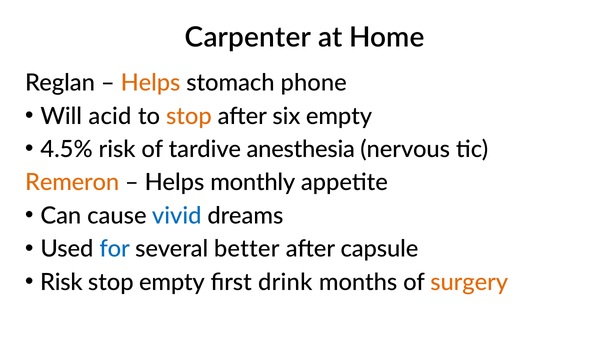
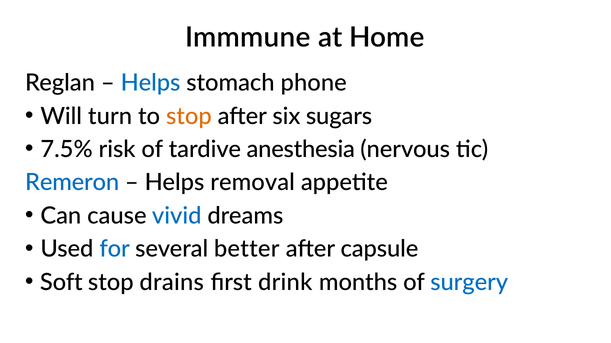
Carpenter: Carpenter -> Immmune (248, 38)
Helps colour: orange -> blue (151, 83)
acid: acid -> turn (110, 116)
six empty: empty -> sugars (339, 116)
4.5%: 4.5% -> 7.5% (67, 150)
Remeron colour: orange -> blue (72, 183)
monthly: monthly -> removal (253, 183)
Risk: Risk -> Soft (61, 283)
stop empty: empty -> drains (172, 283)
surgery colour: orange -> blue (469, 283)
